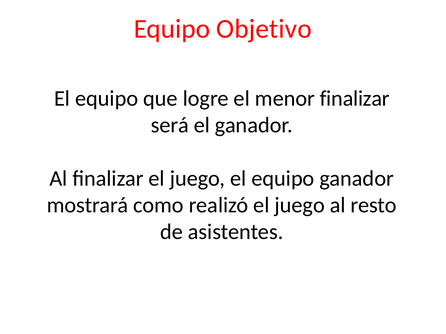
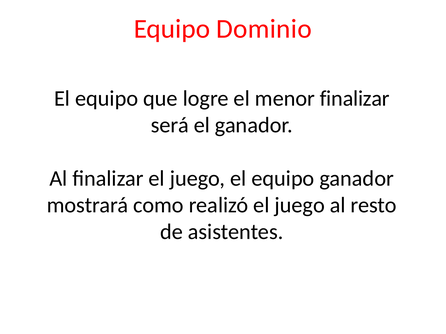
Objetivo: Objetivo -> Dominio (264, 29)
